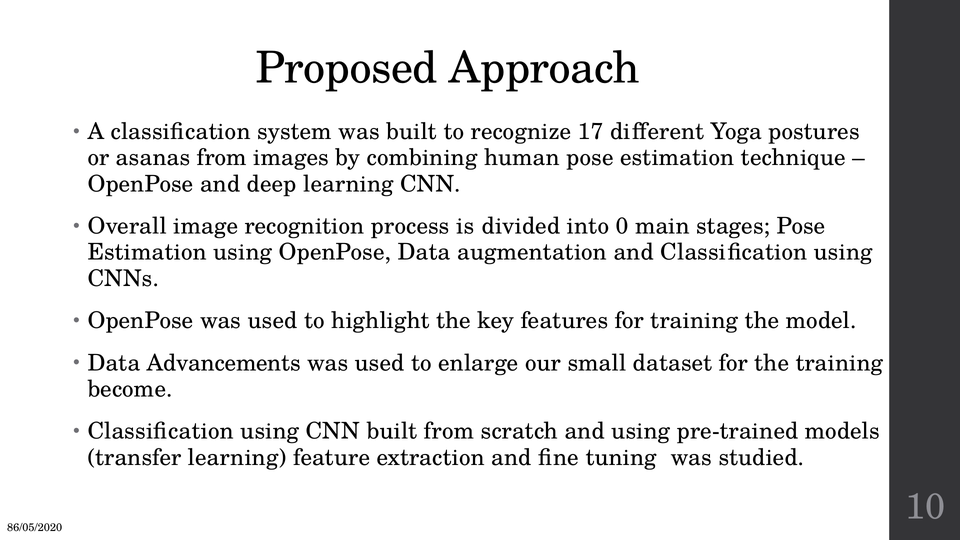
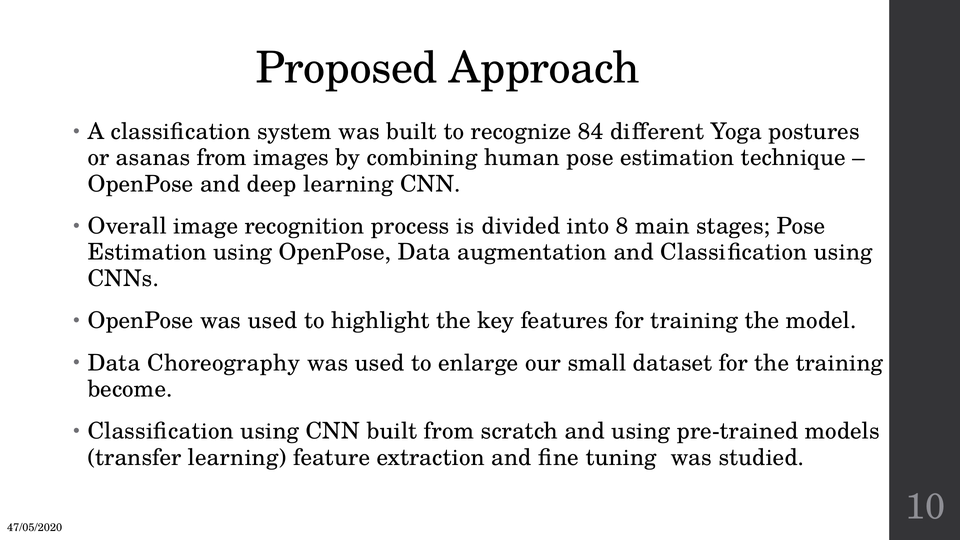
17: 17 -> 84 (591, 132)
0: 0 -> 8 (622, 226)
Advancements: Advancements -> Choreography (224, 363)
86/05/2020: 86/05/2020 -> 47/05/2020 (35, 527)
